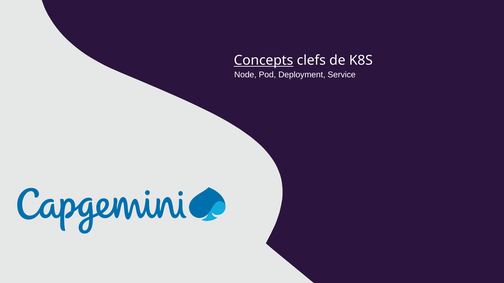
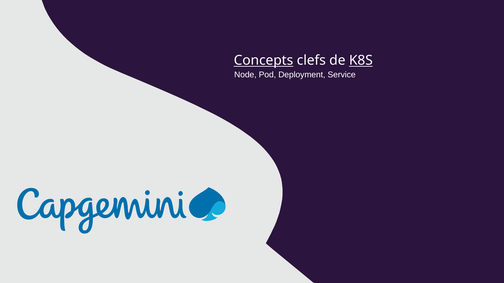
K8S underline: none -> present (361, 61)
